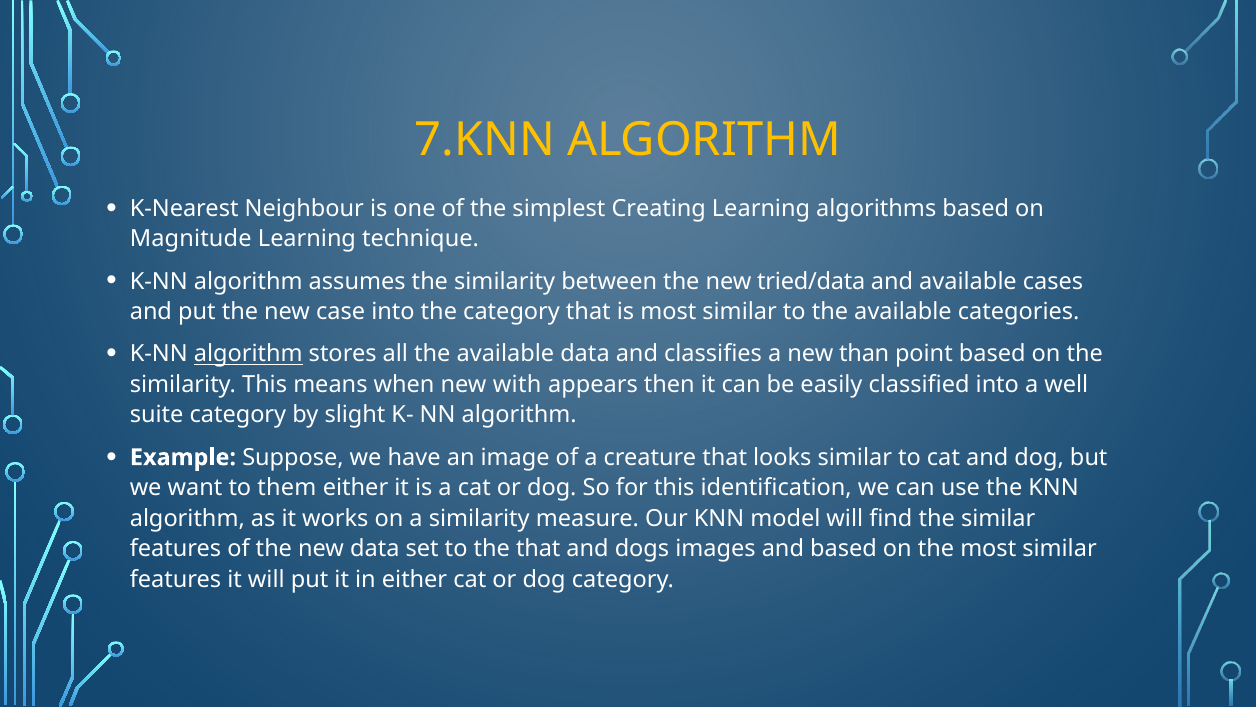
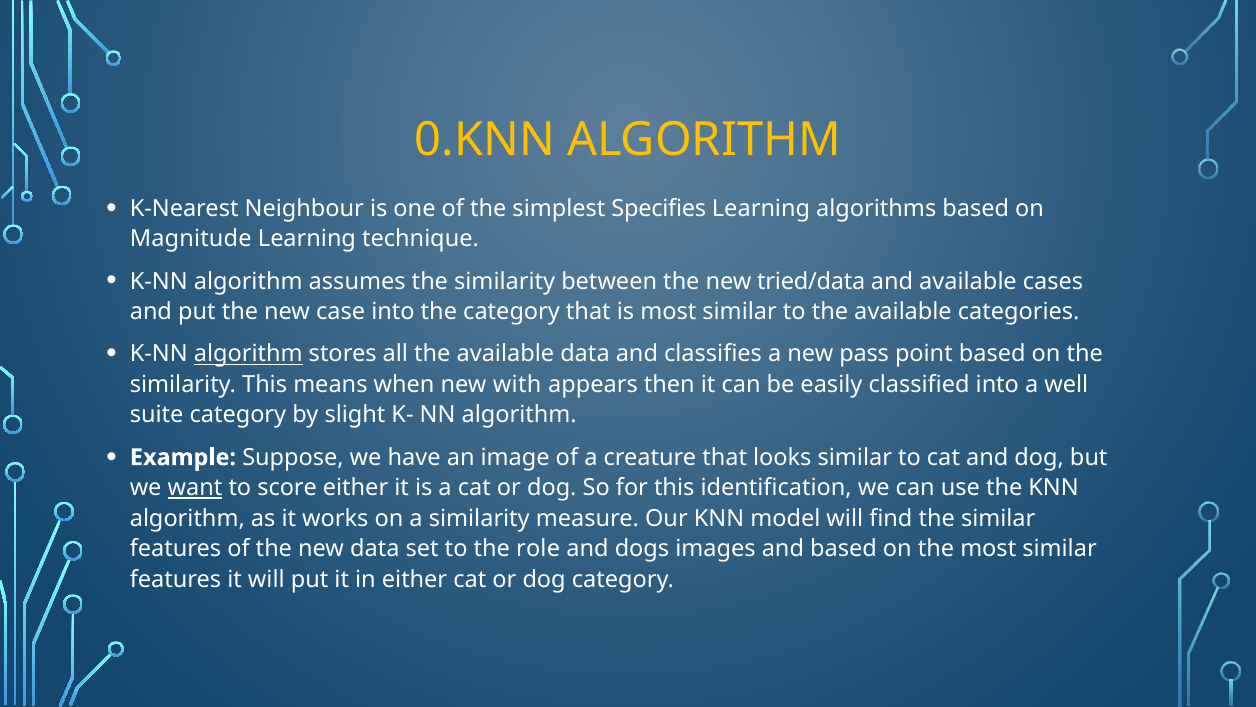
7.KNN: 7.KNN -> 0.KNN (485, 140)
Creating: Creating -> Specifies (659, 208)
than: than -> pass (864, 354)
want underline: none -> present (195, 488)
them: them -> score (287, 488)
the that: that -> role (538, 549)
